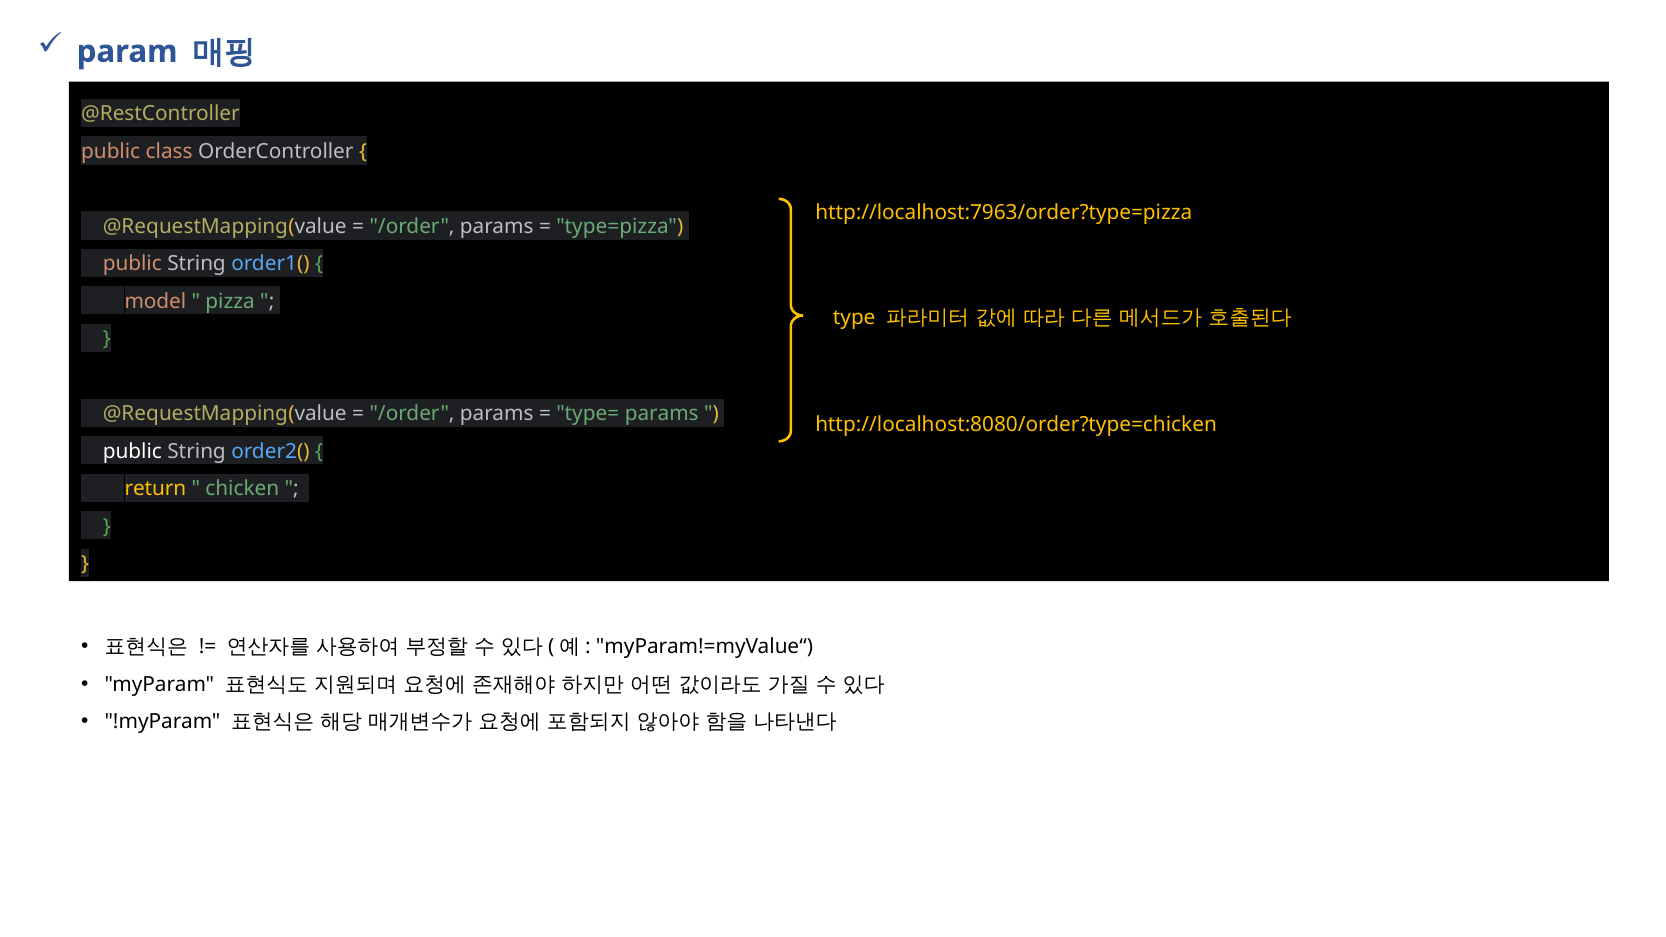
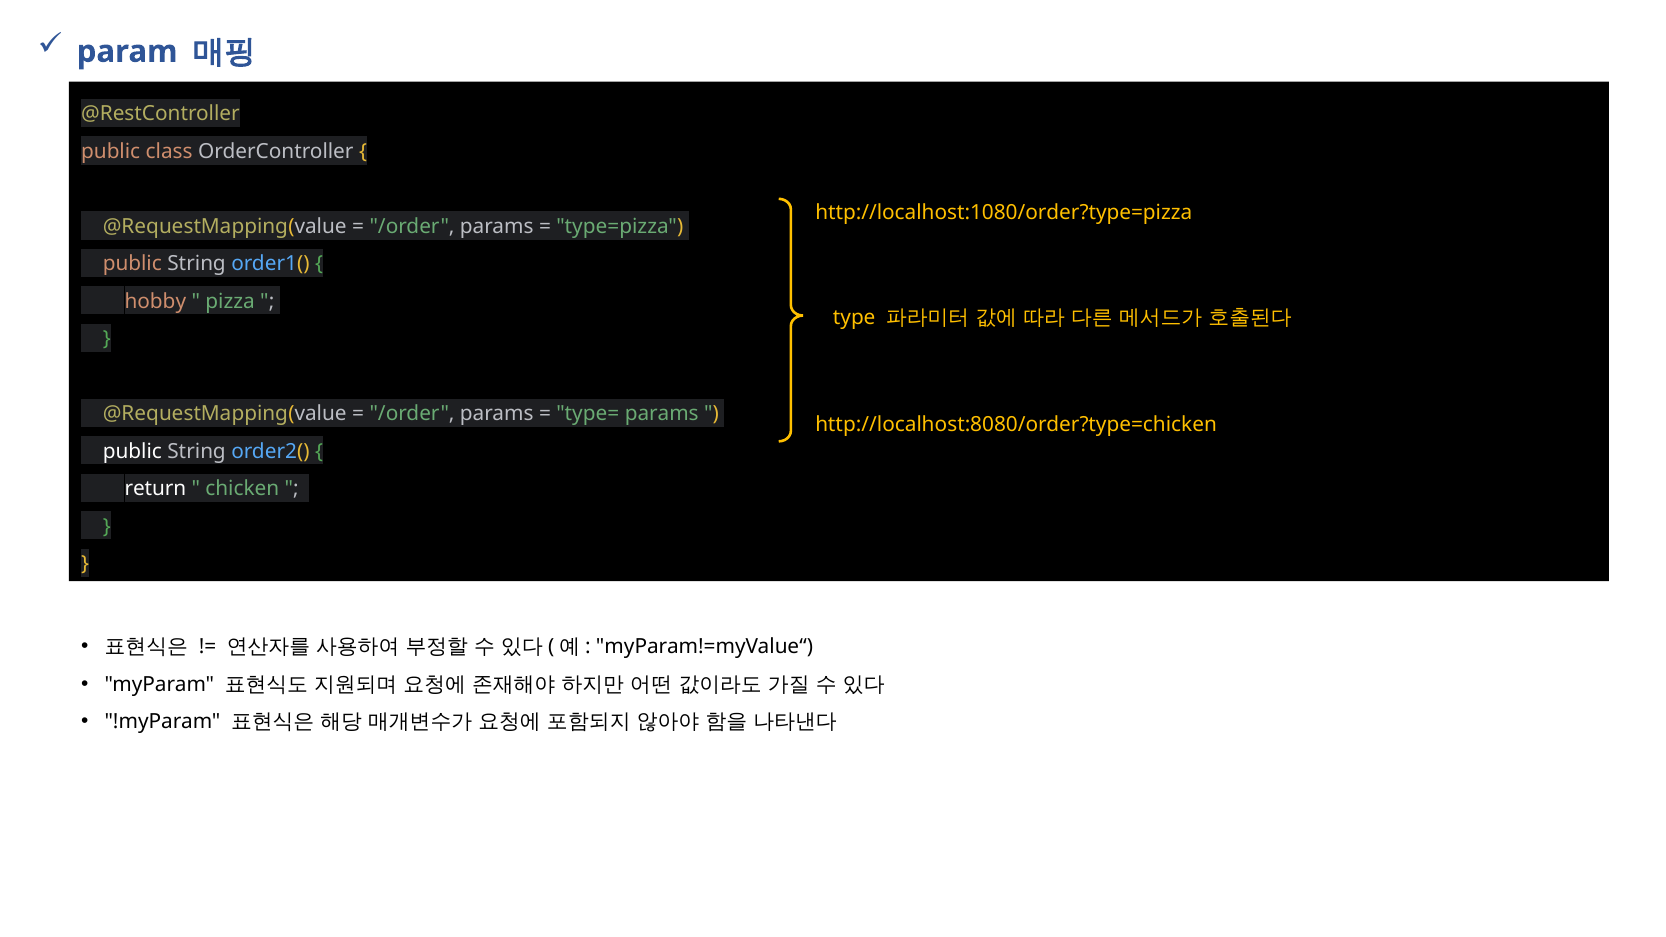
http://localhost:7963/order?type=pizza: http://localhost:7963/order?type=pizza -> http://localhost:1080/order?type=pizza (1004, 213)
model: model -> hobby (155, 302)
return colour: yellow -> white (155, 489)
